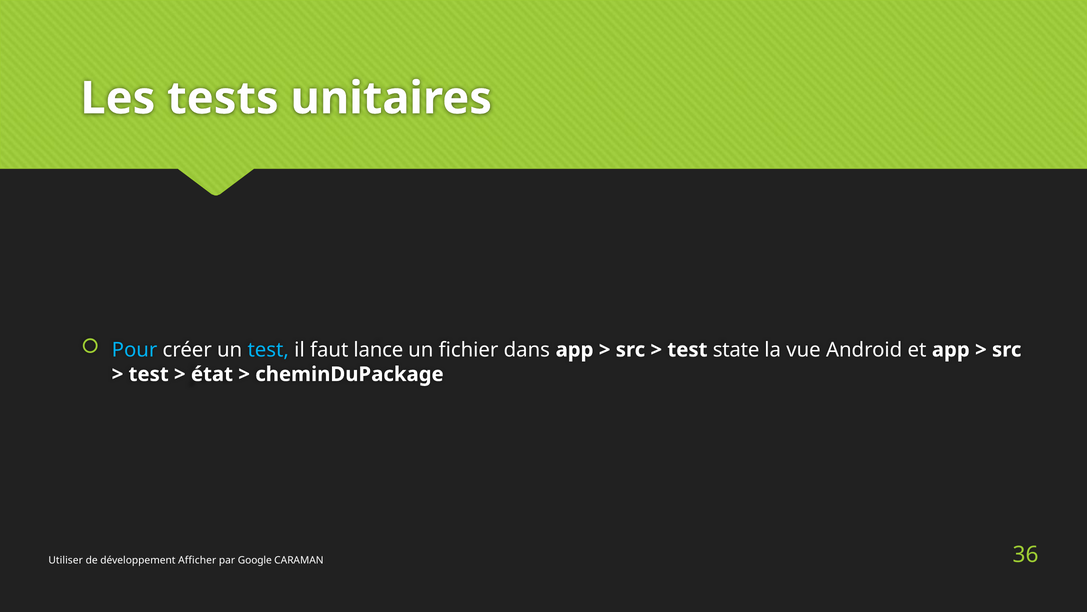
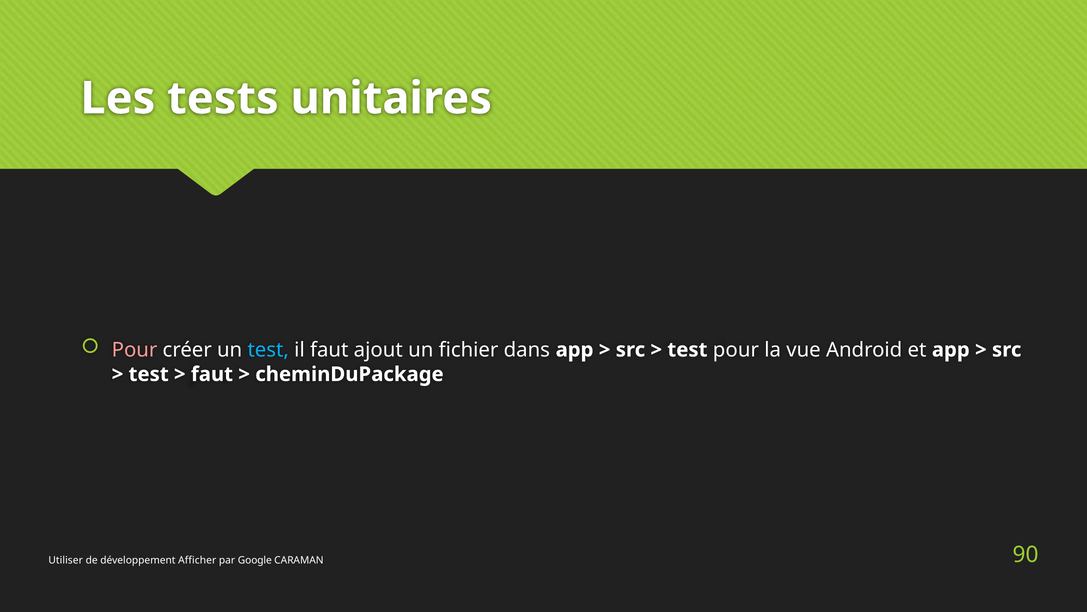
Pour colour: light blue -> pink (135, 350)
lance: lance -> ajout (378, 350)
test state: state -> pour (736, 350)
état: état -> faut (212, 374)
36: 36 -> 90 (1026, 554)
